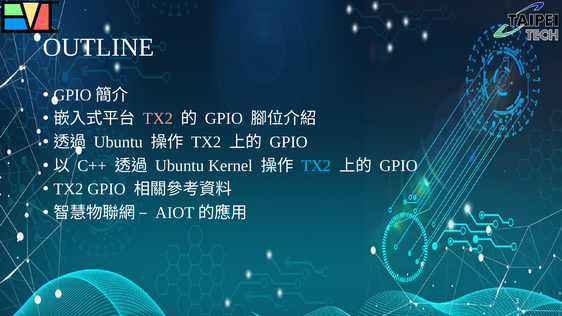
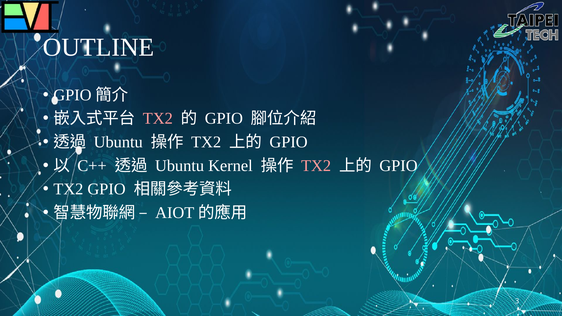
TX2 colour: light blue -> pink (316, 166)
